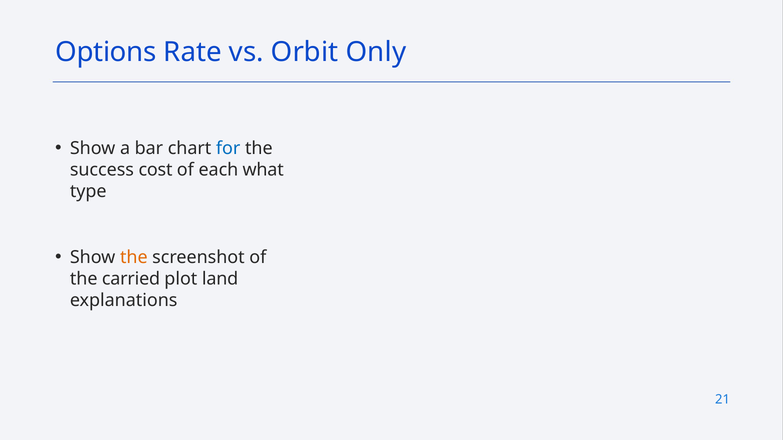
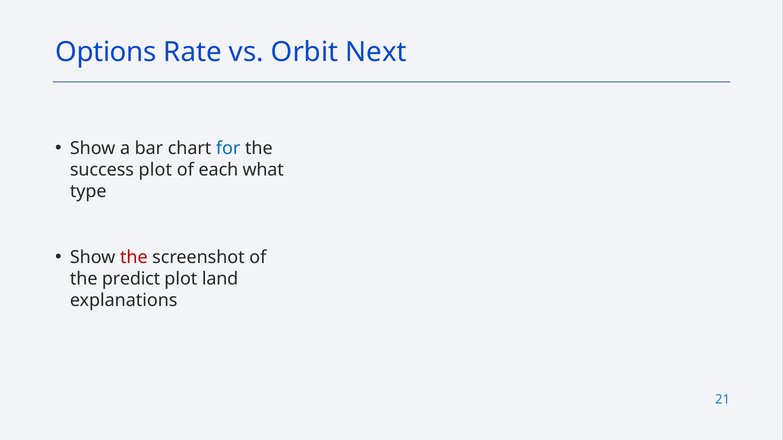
Only: Only -> Next (376, 52)
success cost: cost -> plot (155, 170)
the colour: orange -> red (134, 257)
carried: carried -> predict (131, 279)
